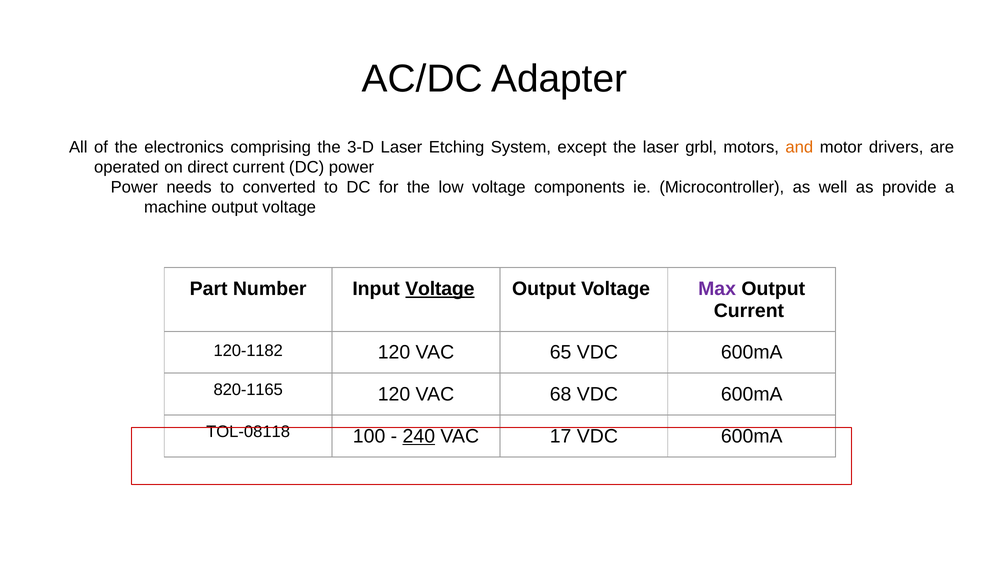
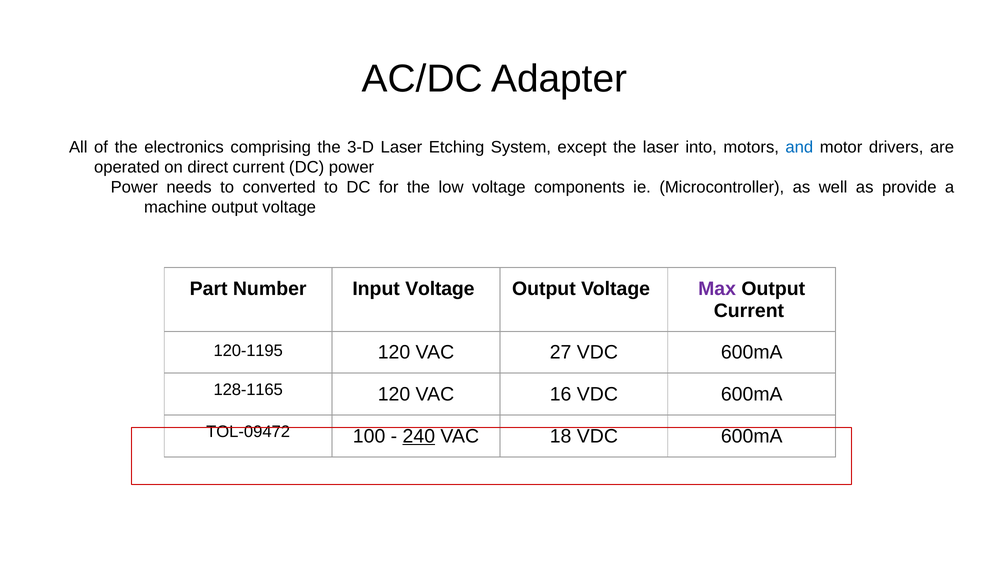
grbl: grbl -> into (701, 147)
and colour: orange -> blue (799, 147)
Voltage underline: present -> none (440, 289)
120-1182: 120-1182 -> 120-1195 (248, 351)
65: 65 -> 27 (561, 352)
820-1165: 820-1165 -> 128-1165 (248, 389)
68: 68 -> 16 (561, 394)
TOL-08118: TOL-08118 -> TOL-09472 (248, 431)
17: 17 -> 18 (561, 436)
